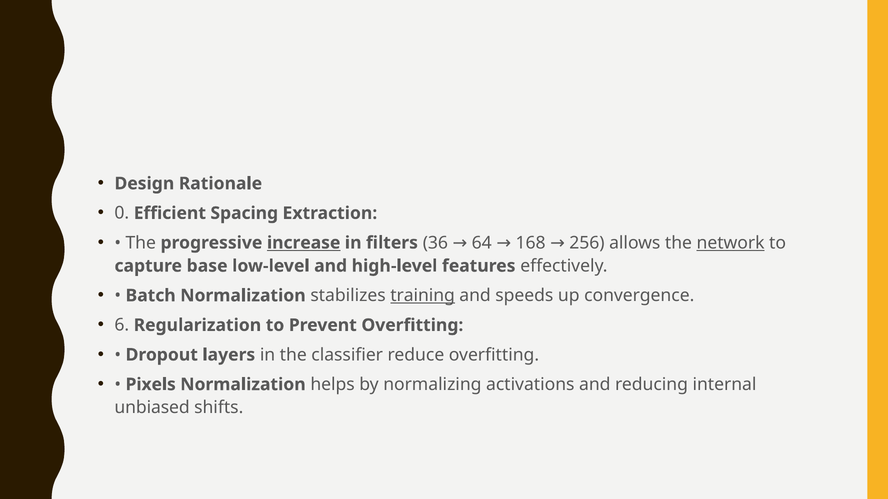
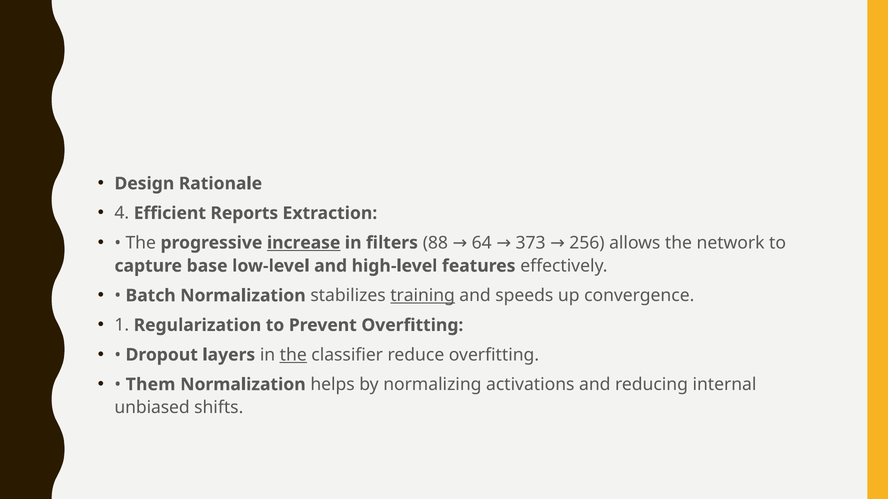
0: 0 -> 4 (122, 213)
Spacing: Spacing -> Reports (244, 213)
36: 36 -> 88 (435, 243)
168: 168 -> 373 (531, 243)
network underline: present -> none (731, 243)
6: 6 -> 1 (122, 325)
the underline: none -> present (293, 355)
Pixels: Pixels -> Them (151, 385)
